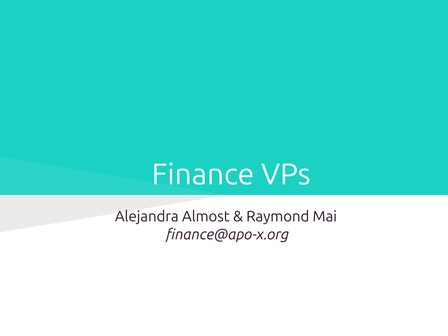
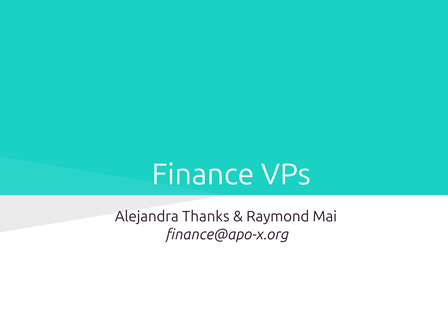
Almost: Almost -> Thanks (206, 217)
